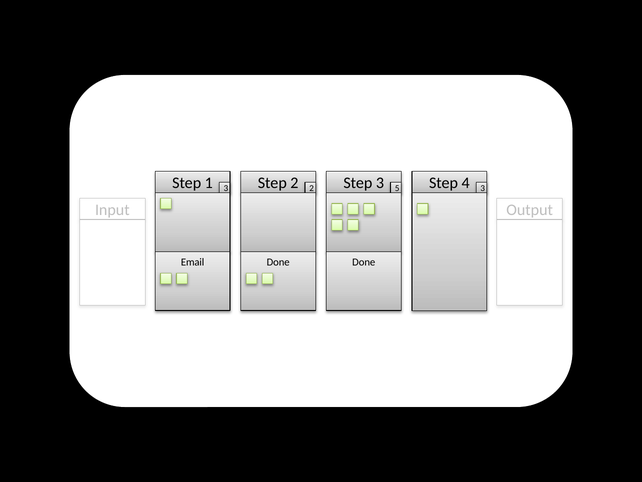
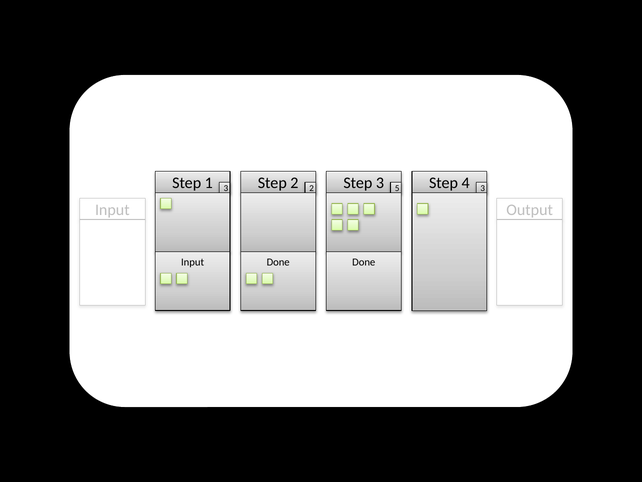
Email: Email -> Input (193, 262)
